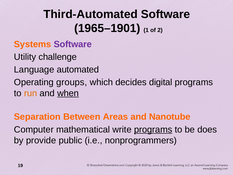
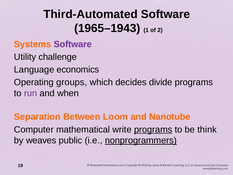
1965–1901: 1965–1901 -> 1965–1943 (107, 28)
automated: automated -> economics (78, 70)
digital: digital -> divide (161, 82)
run colour: orange -> purple (31, 93)
when underline: present -> none (68, 93)
Areas: Areas -> Loom (115, 117)
does: does -> think (207, 129)
provide: provide -> weaves (41, 140)
nonprogrammers underline: none -> present (141, 140)
